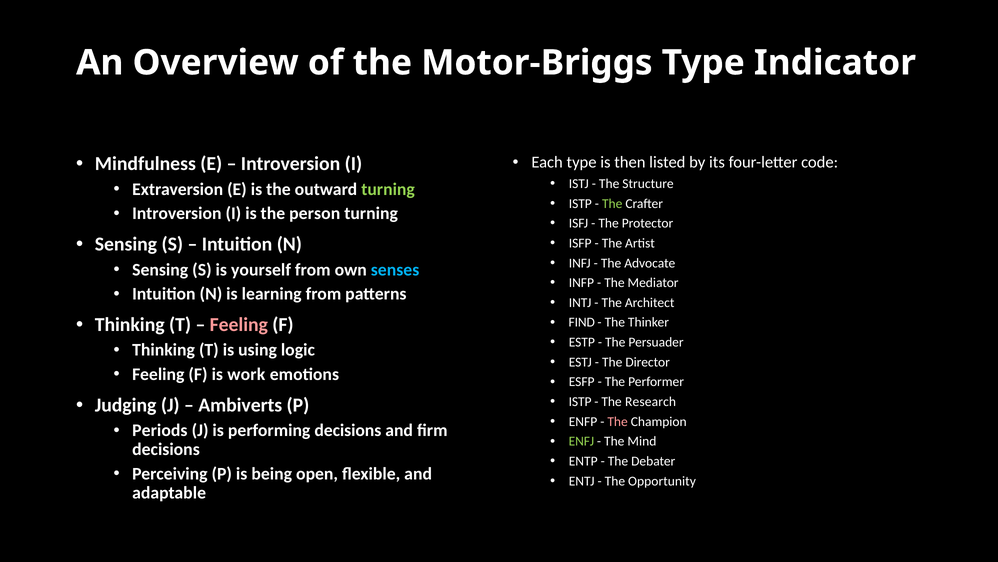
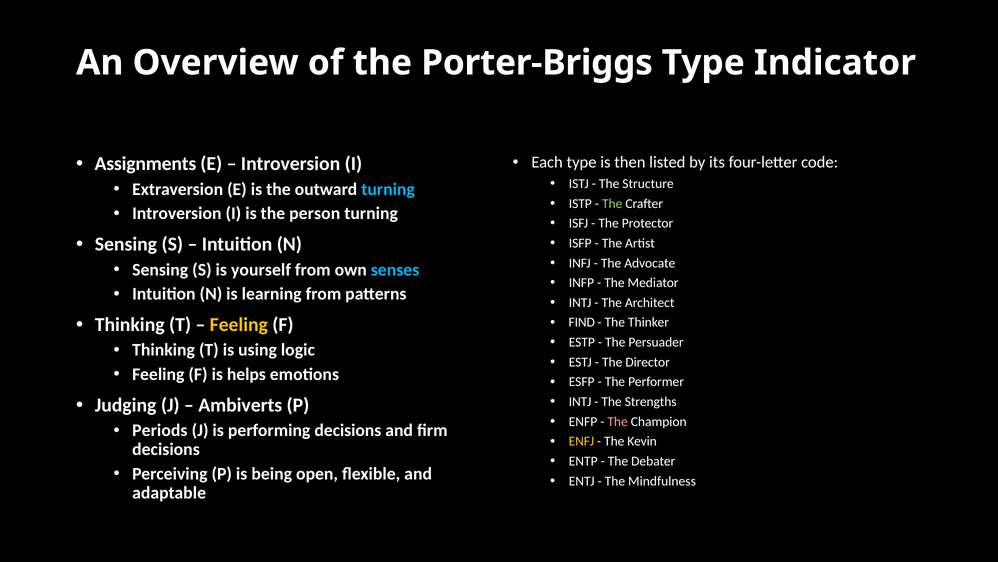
Motor-Briggs: Motor-Briggs -> Porter-Briggs (537, 63)
Mindfulness: Mindfulness -> Assignments (145, 164)
turning colour: light green -> light blue (388, 189)
Feeling colour: pink -> yellow (239, 324)
work: work -> helps (246, 374)
ISTP: ISTP -> INTJ (580, 401)
Research: Research -> Strengths (651, 401)
ENFJ colour: light green -> yellow (581, 441)
Mind: Mind -> Kevin (642, 441)
Opportunity: Opportunity -> Mindfulness (662, 481)
